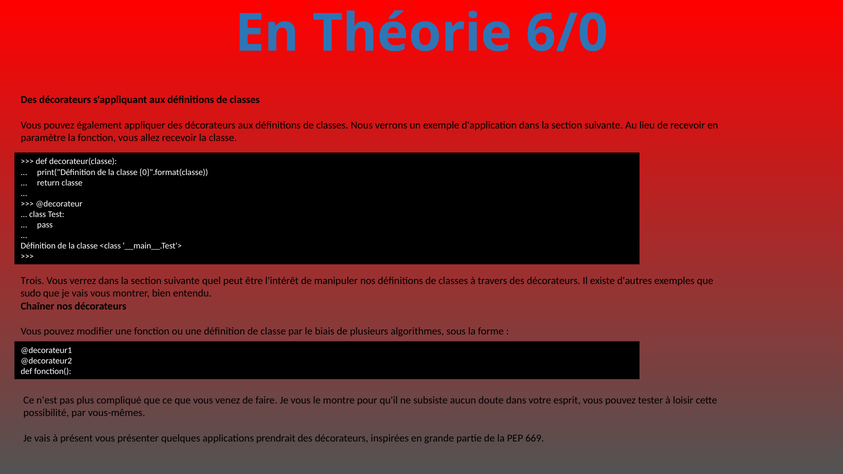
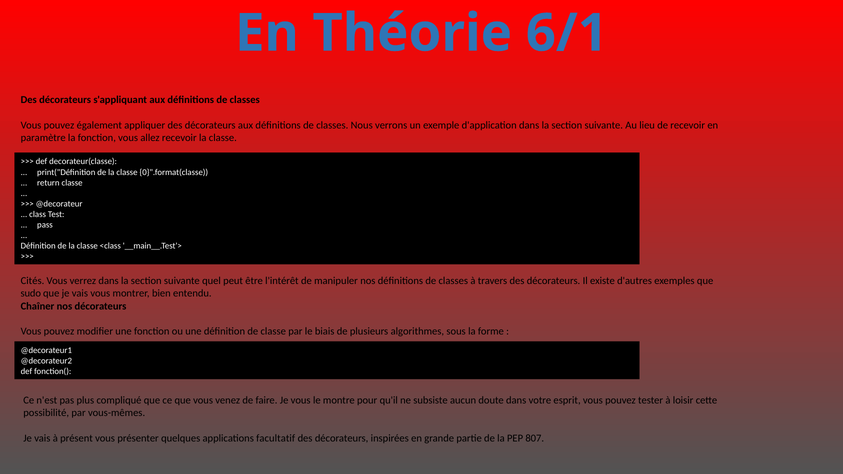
6/0: 6/0 -> 6/1 (567, 33)
Trois: Trois -> Cités (32, 281)
prendrait: prendrait -> facultatif (276, 438)
669: 669 -> 807 (535, 438)
